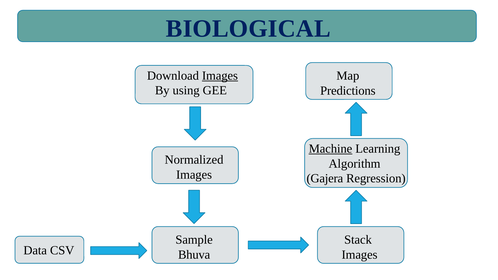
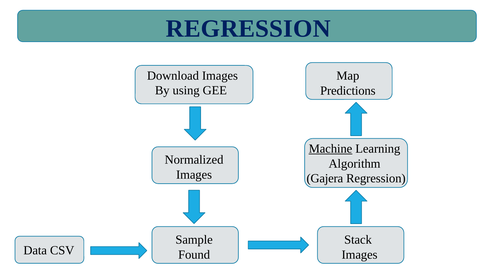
BIOLOGICAL: BIOLOGICAL -> REGRESSION (248, 29)
Images underline: present -> none (220, 76)
Bhuva: Bhuva -> Found (194, 255)
